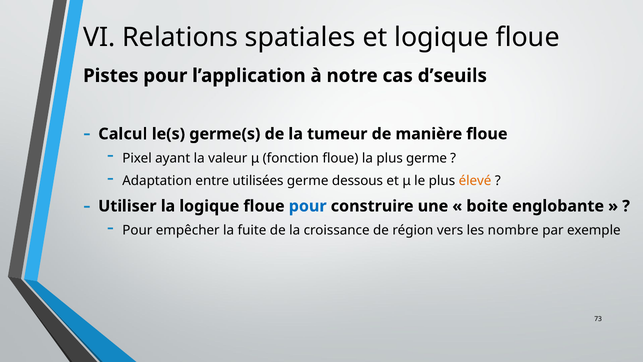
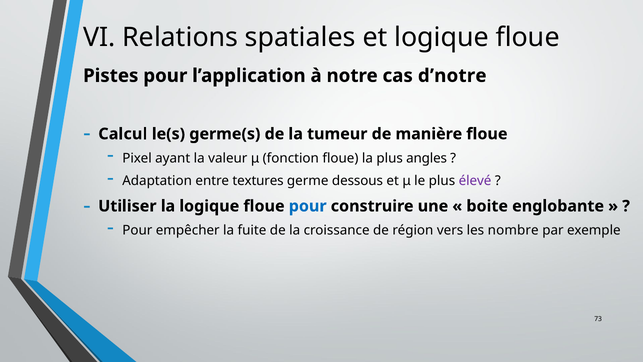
d’seuils: d’seuils -> d’notre (452, 76)
plus germe: germe -> angles (427, 158)
utilisées: utilisées -> textures (258, 181)
élevé colour: orange -> purple (475, 181)
